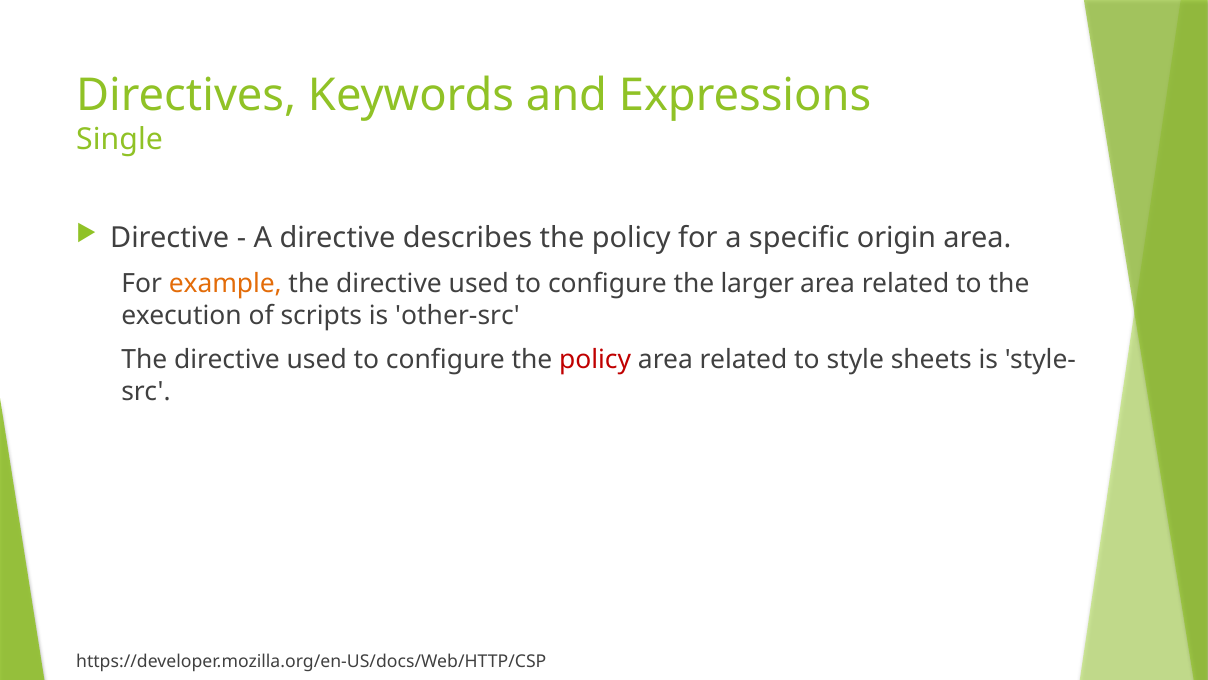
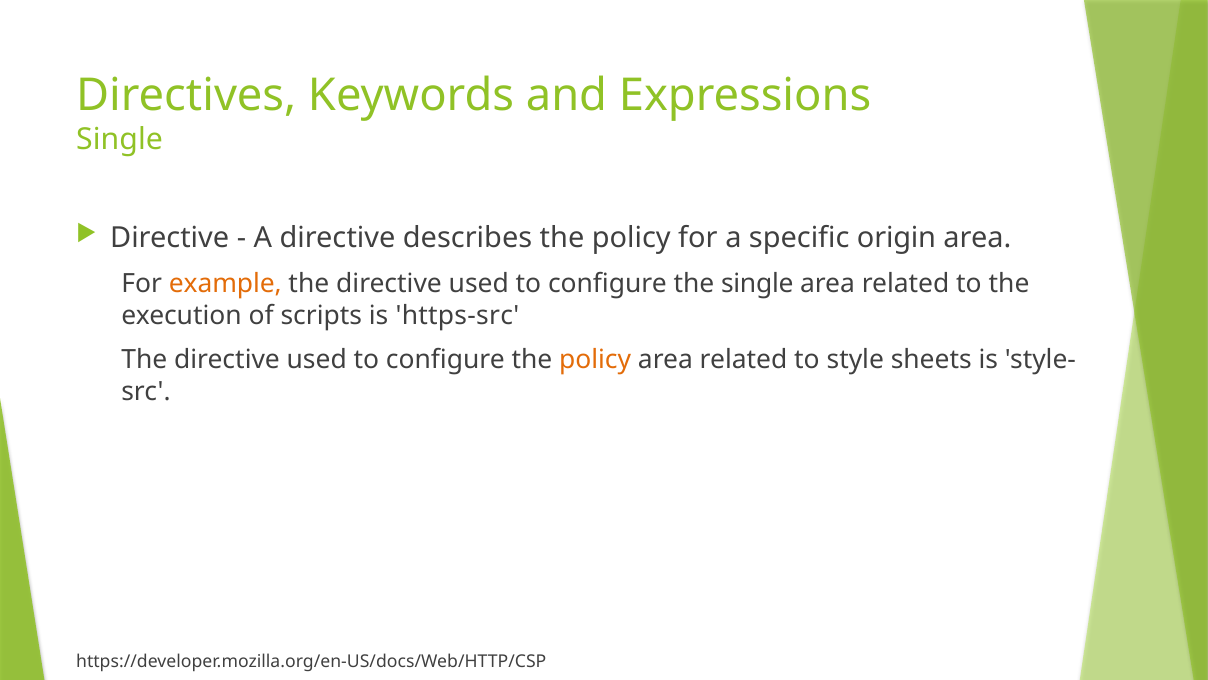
the larger: larger -> single (757, 284)
other-src: other-src -> https-src (457, 315)
policy colour: red -> orange (595, 360)
